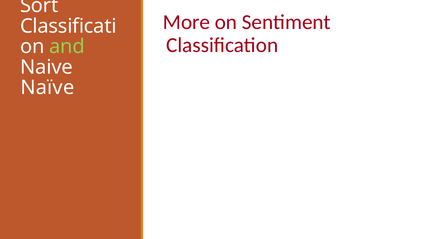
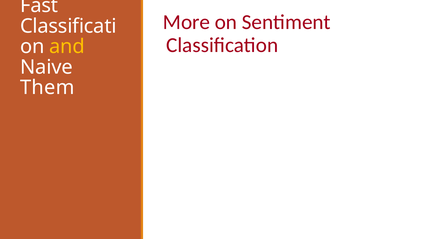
Sort: Sort -> Fast (39, 6)
and colour: light green -> yellow (67, 47)
Naïve: Naïve -> Them (47, 88)
